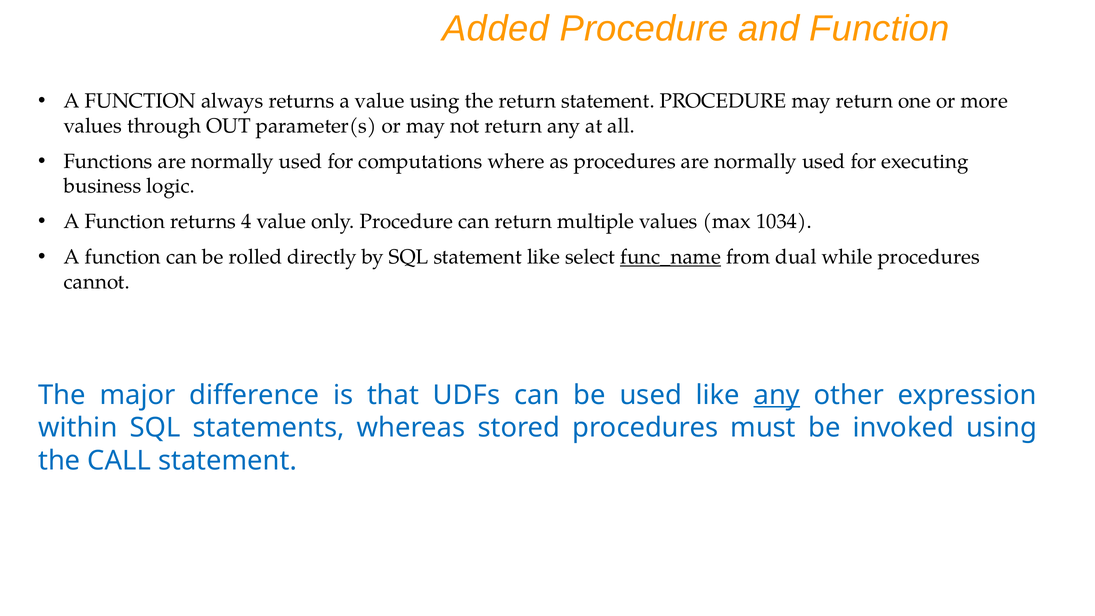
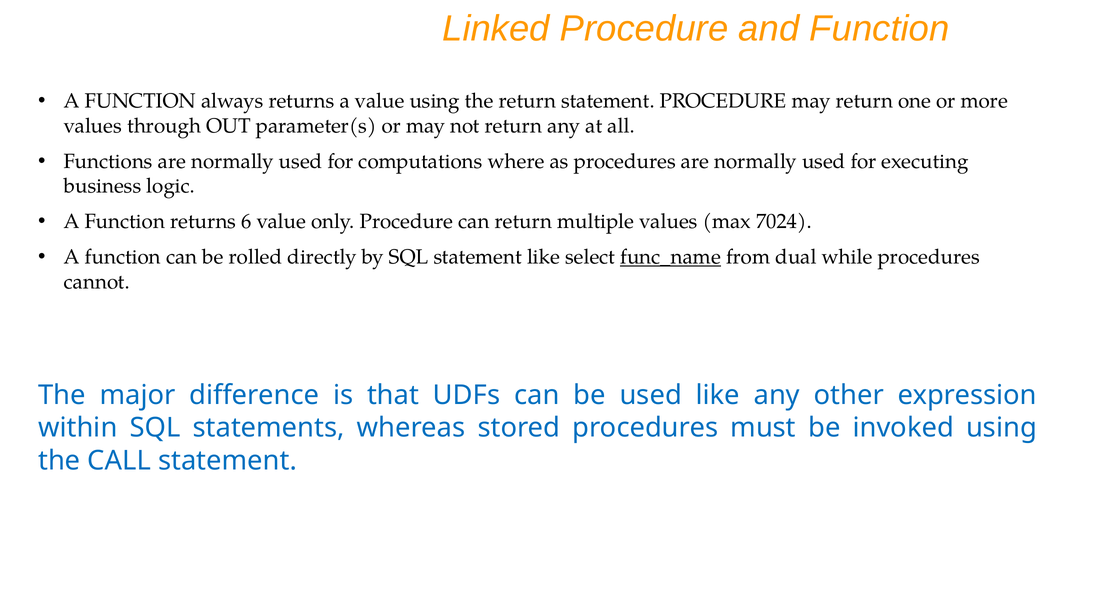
Added: Added -> Linked (496, 28)
4: 4 -> 6 (246, 222)
1034: 1034 -> 7024 (784, 222)
any underline: present -> none (777, 395)
